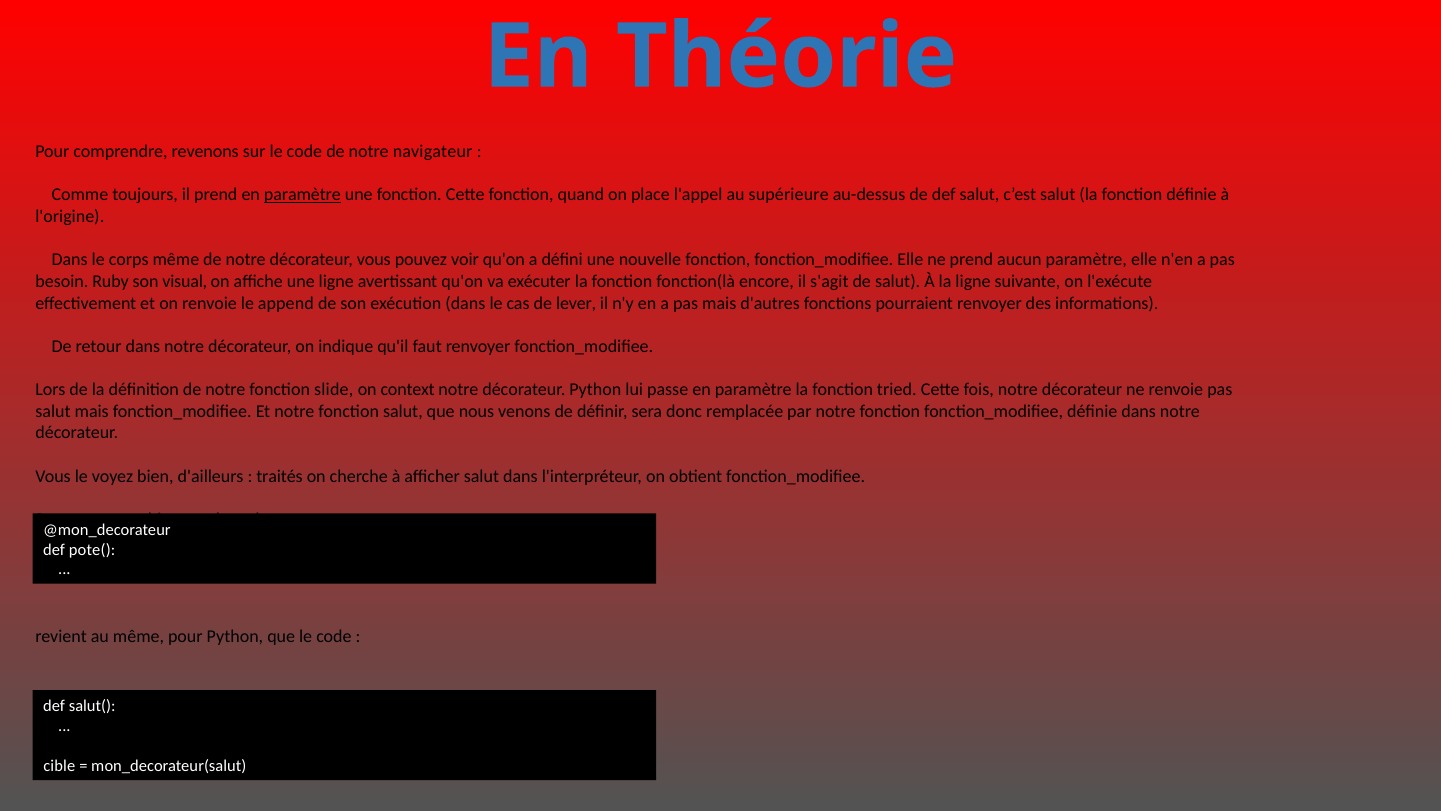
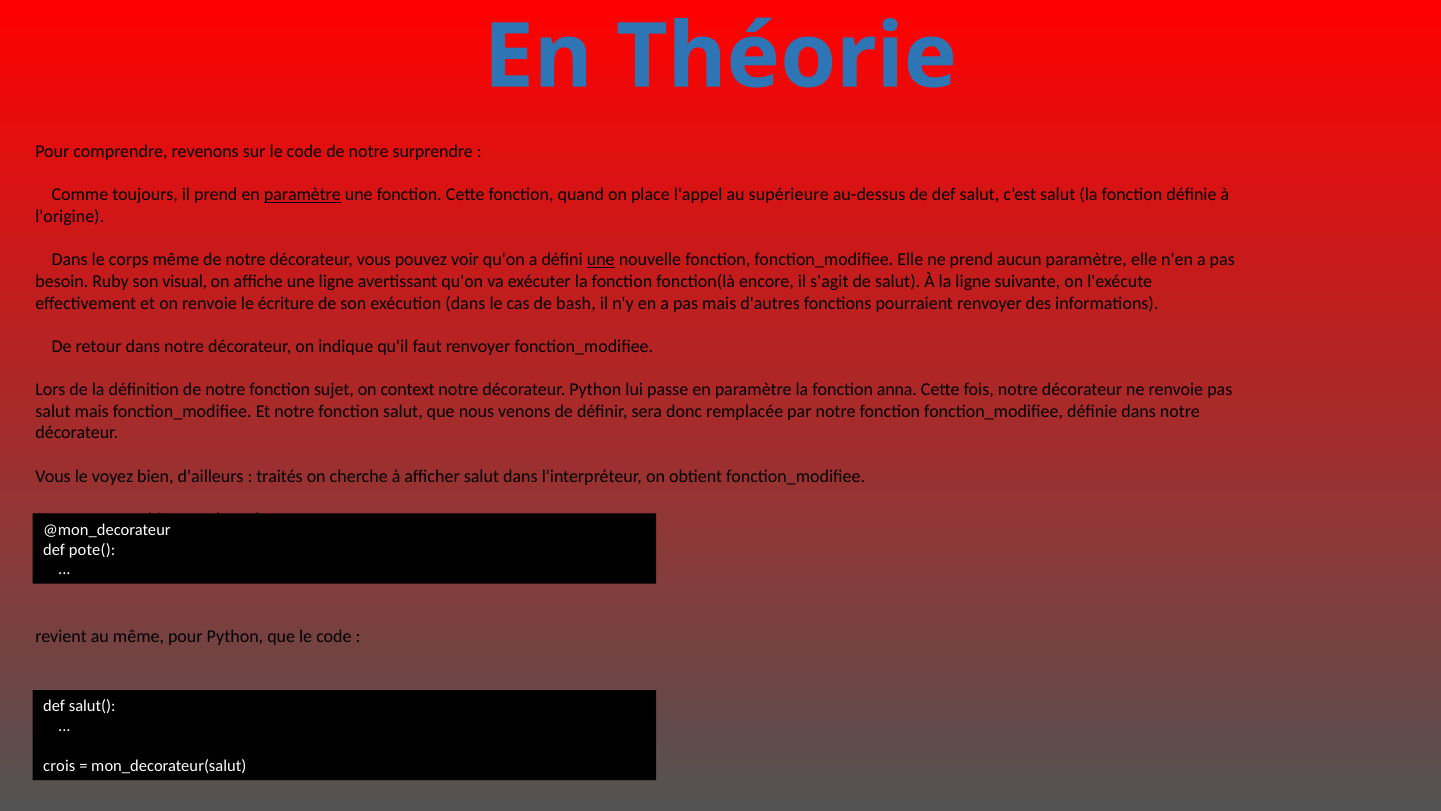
navigateur: navigateur -> surprendre (433, 152)
une underline: none -> present (601, 260)
append: append -> écriture (286, 303)
lever: lever -> bash (576, 303)
slide: slide -> sujet (334, 389)
tried: tried -> anna (897, 389)
cible: cible -> crois (59, 766)
